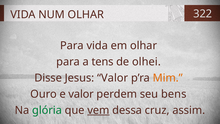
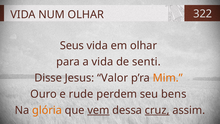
Para: Para -> Seus (72, 45)
a tens: tens -> vida (102, 62)
olhei: olhei -> senti (146, 62)
e valor: valor -> rude (81, 94)
glória colour: green -> orange (47, 110)
cruz underline: none -> present (157, 110)
